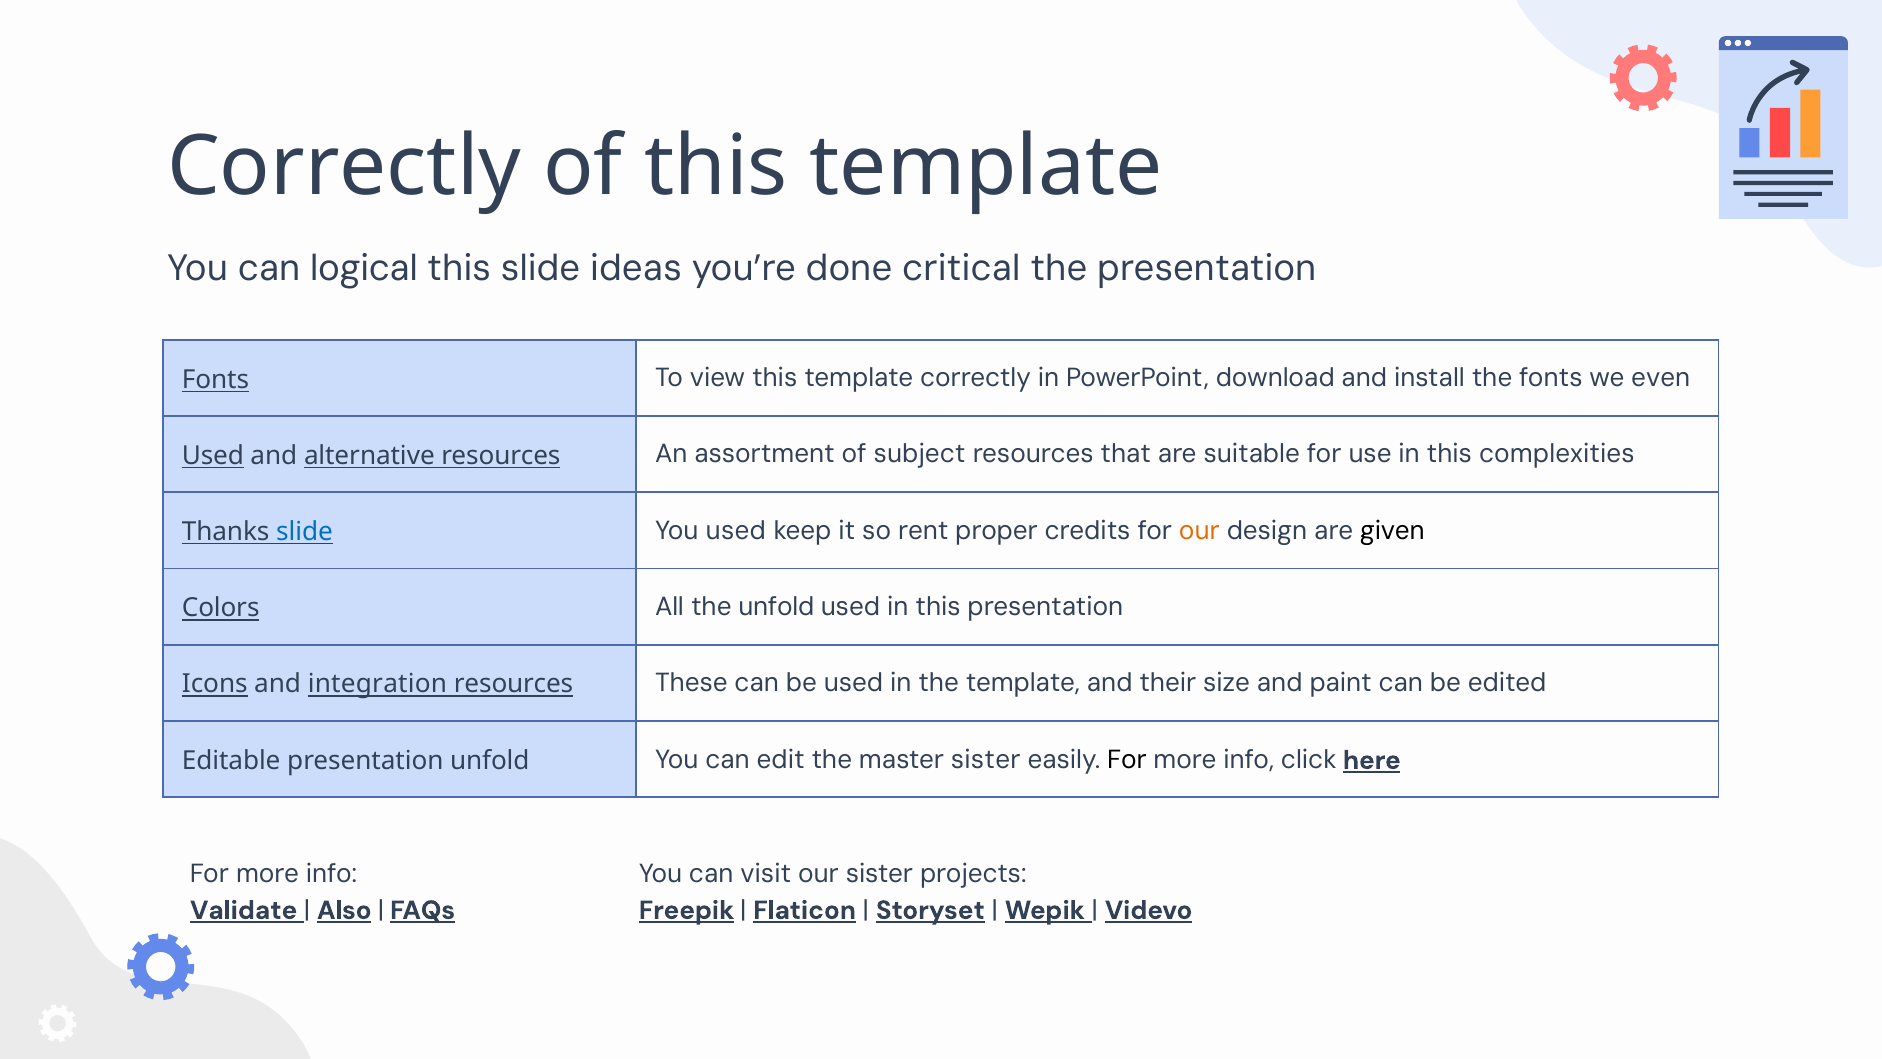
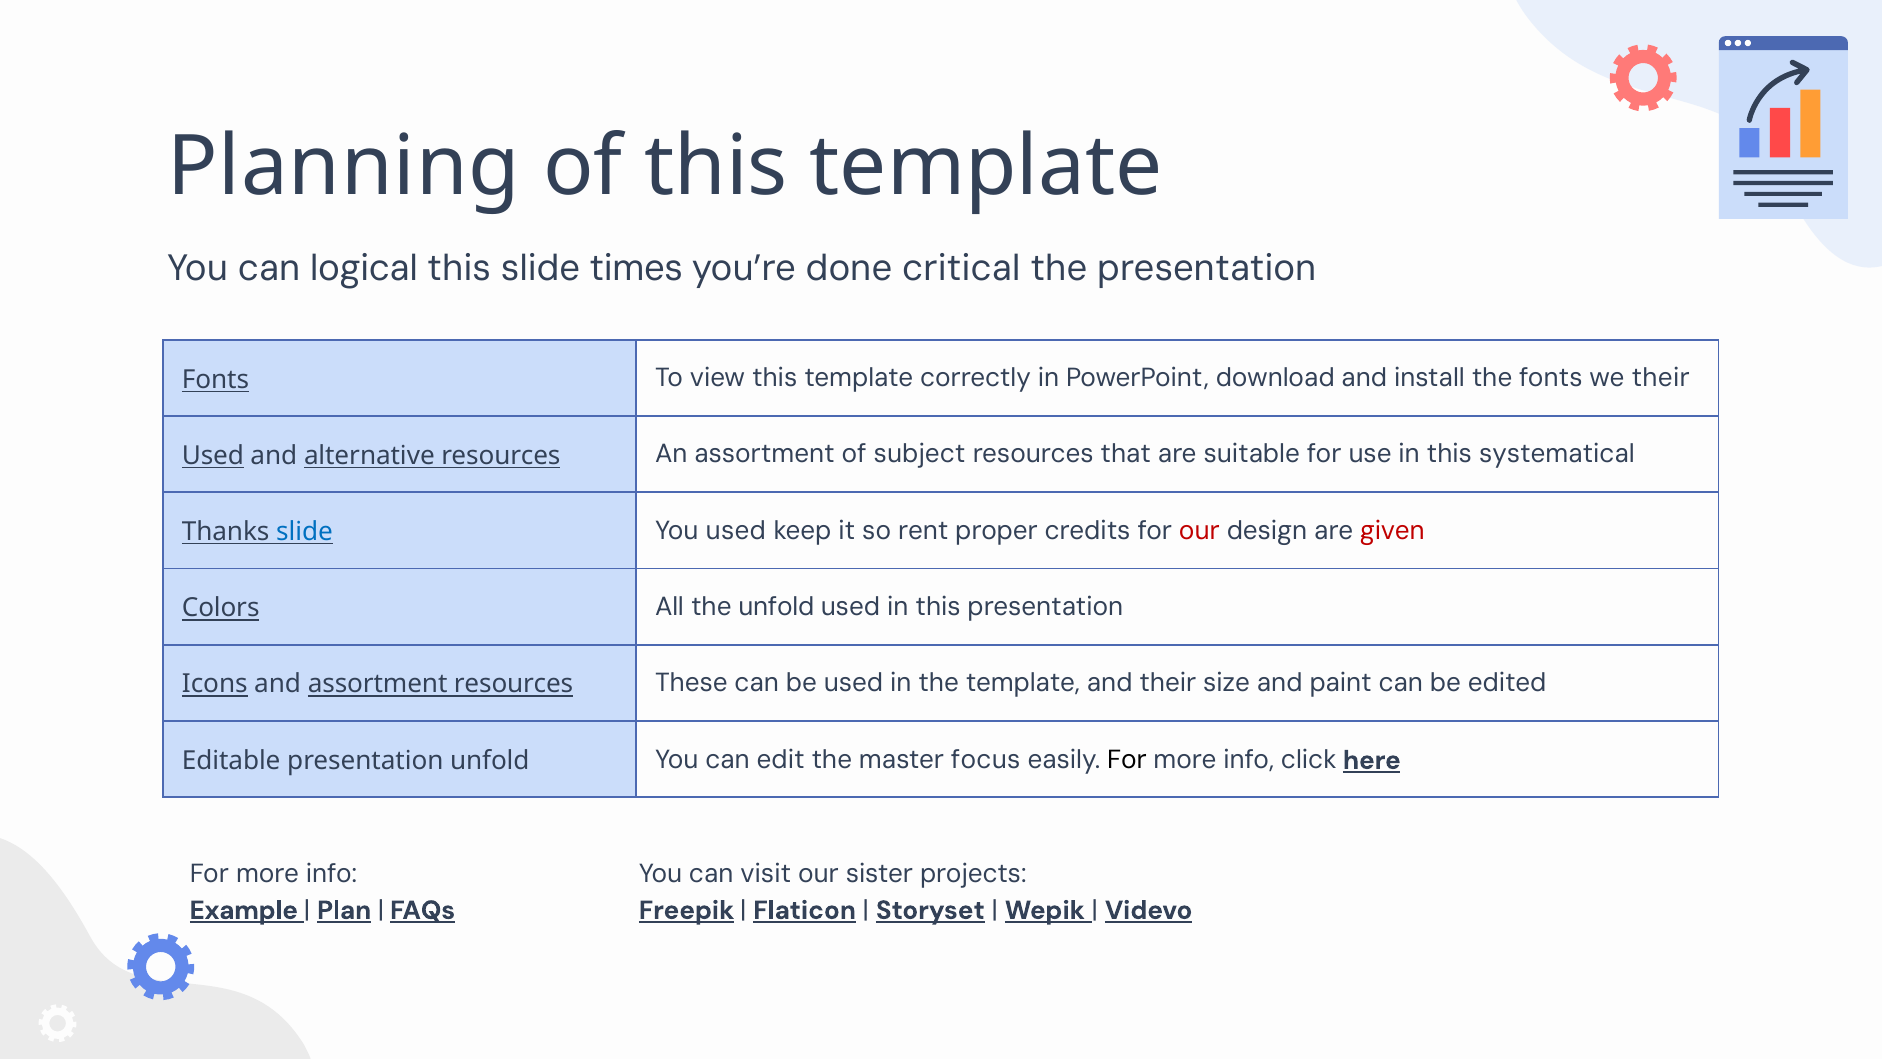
Correctly: Correctly -> Planning (344, 166)
ideas: ideas -> times (636, 269)
we even: even -> their (1661, 378)
complexities: complexities -> systematical (1557, 454)
our colour: orange -> red (1199, 530)
given colour: black -> red (1392, 530)
and integration: integration -> assortment (378, 684)
master sister: sister -> focus (986, 760)
Validate: Validate -> Example (244, 910)
Also: Also -> Plan (344, 910)
